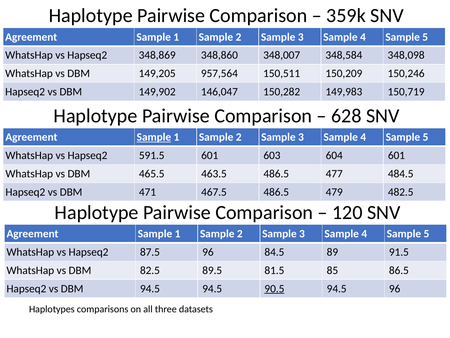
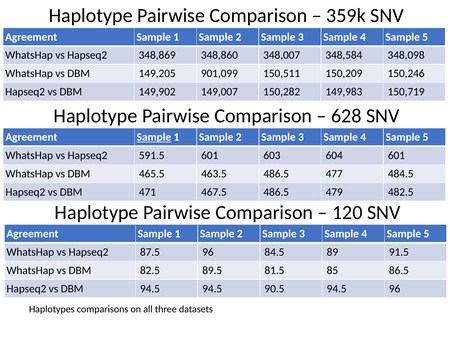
957,564: 957,564 -> 901,099 (219, 73)
146,047: 146,047 -> 149,007 (219, 92)
90.5 underline: present -> none (274, 288)
